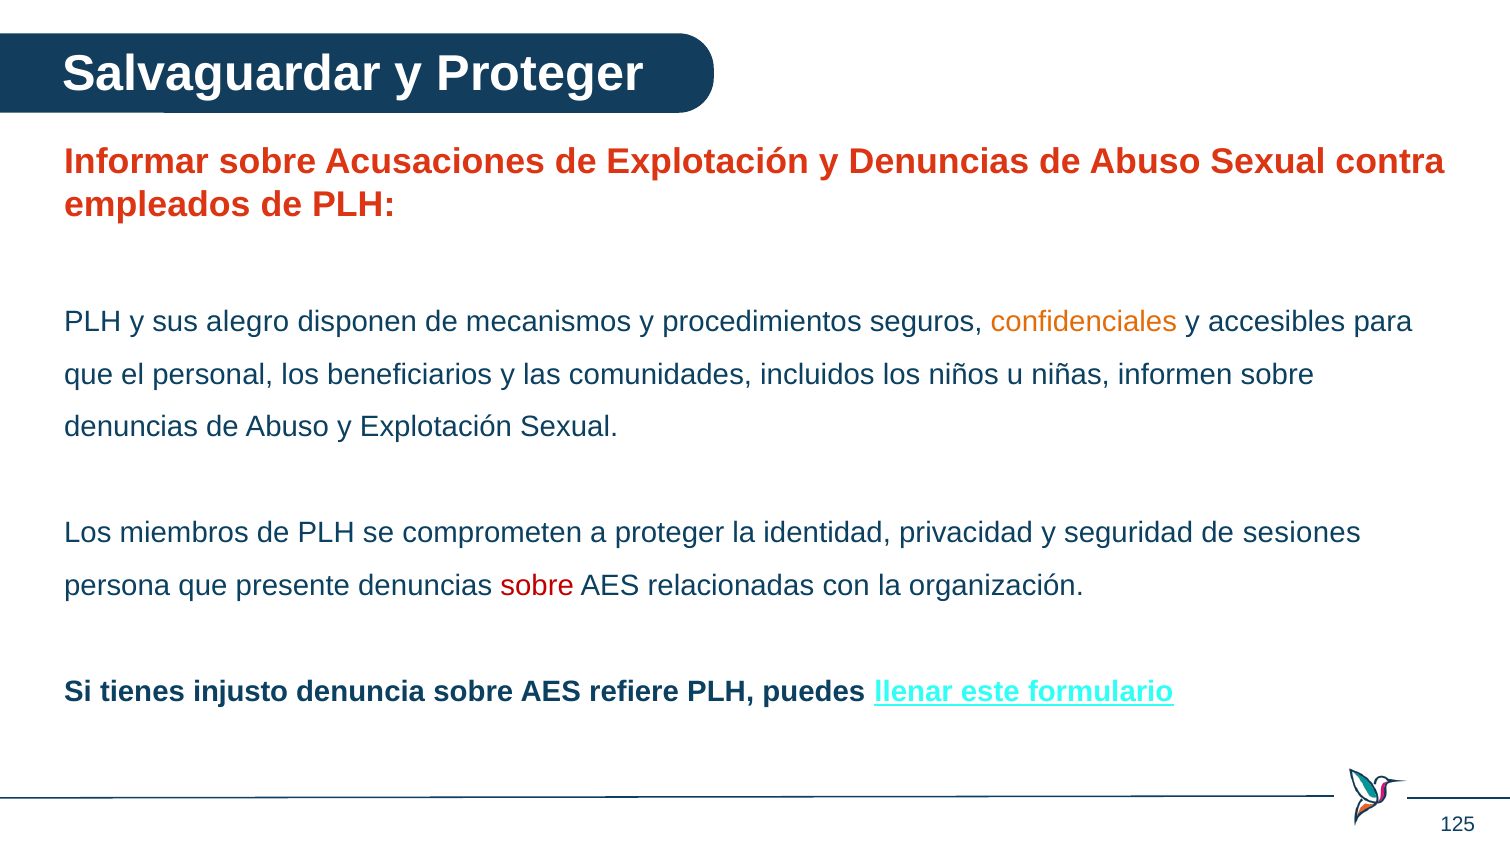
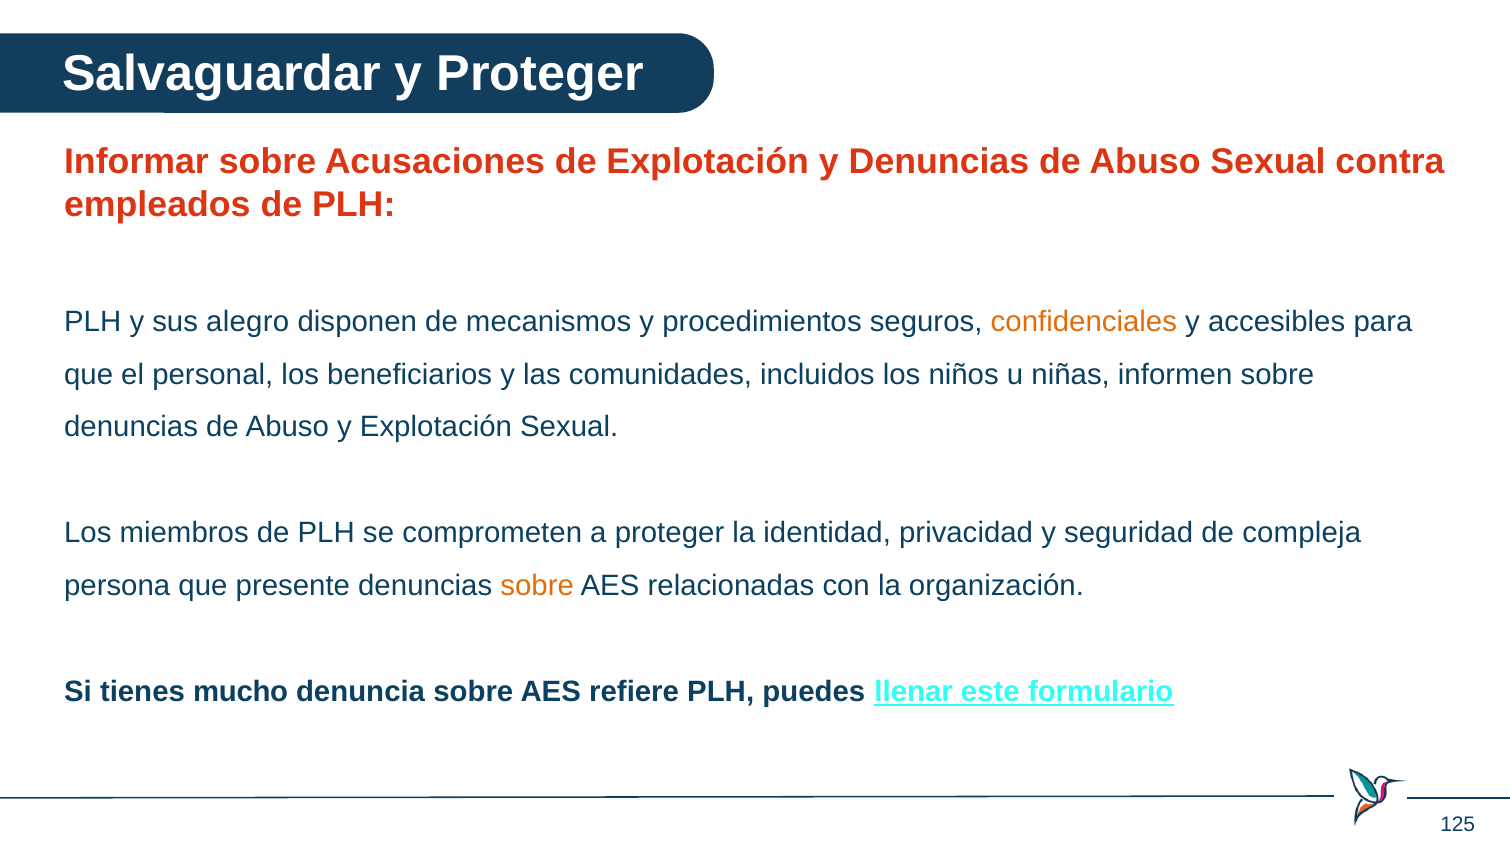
sesiones: sesiones -> compleja (1302, 533)
sobre colour: red -> orange (537, 586)
injusto: injusto -> mucho (241, 691)
